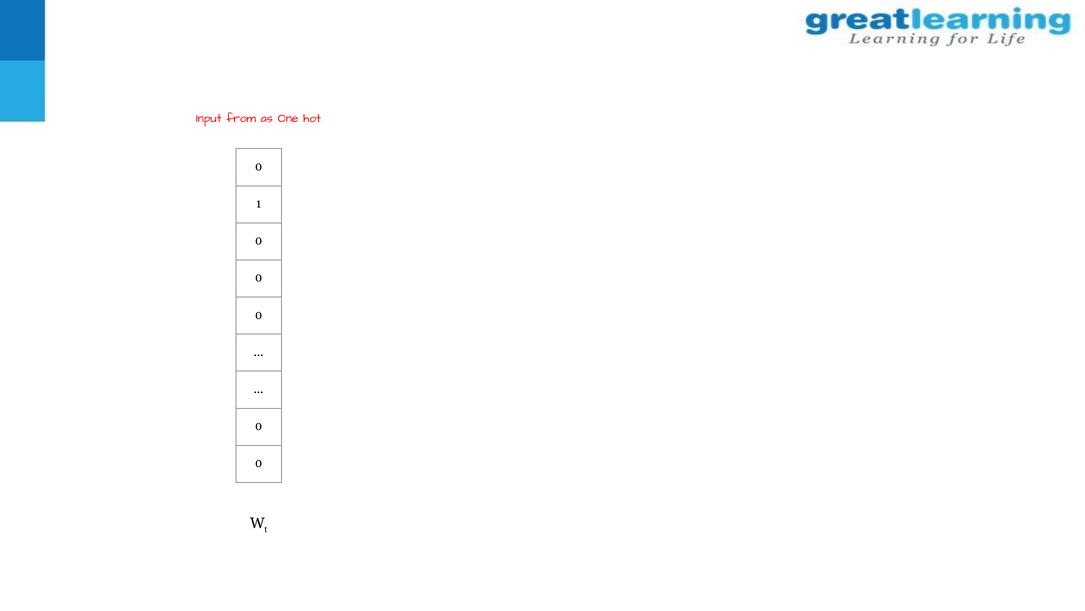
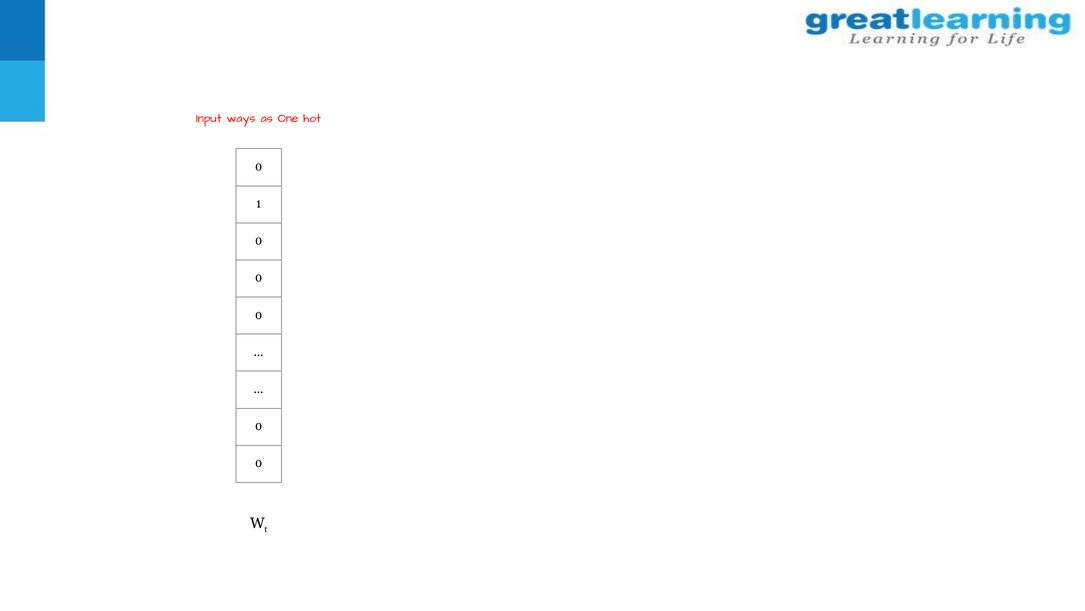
from: from -> ways (241, 118)
